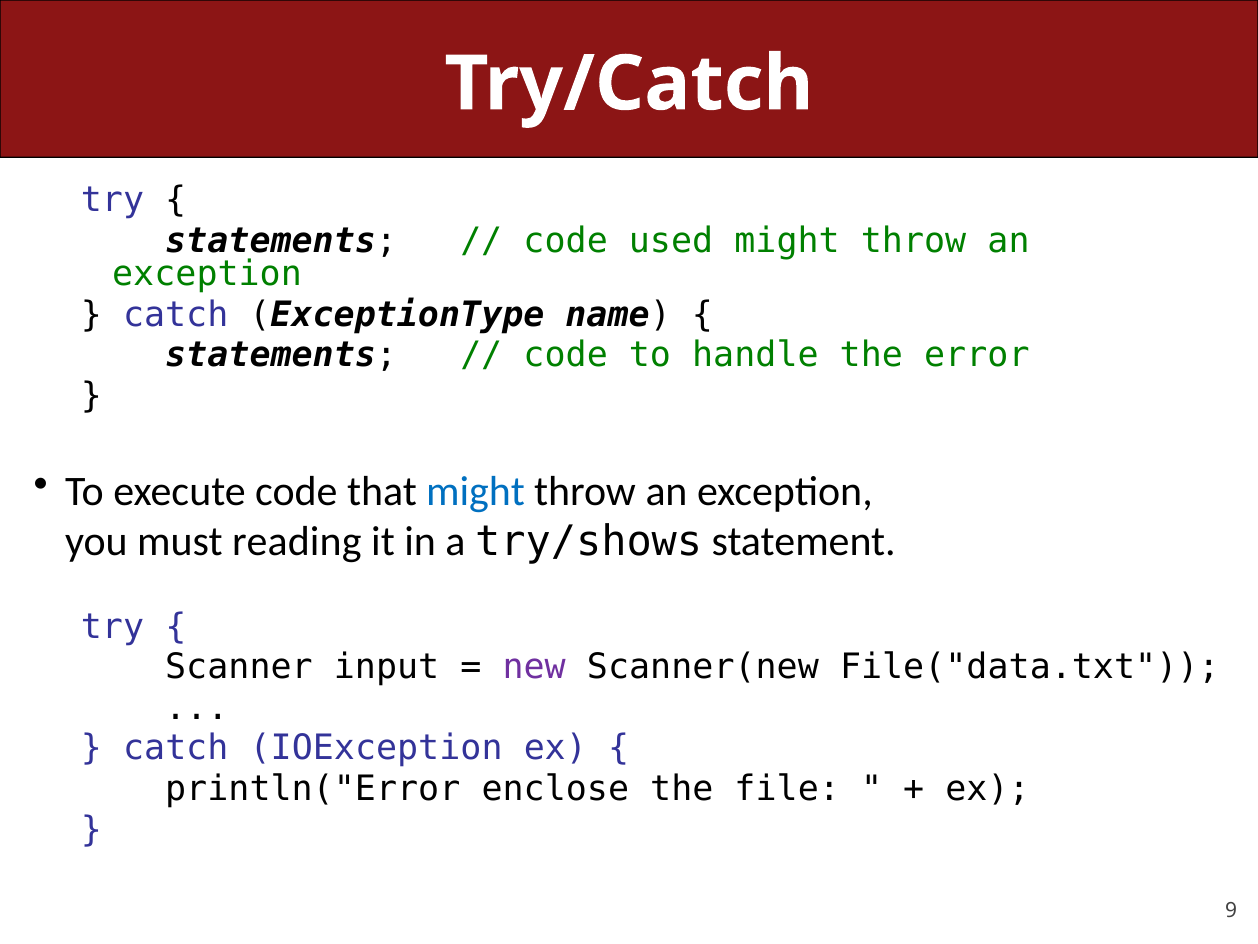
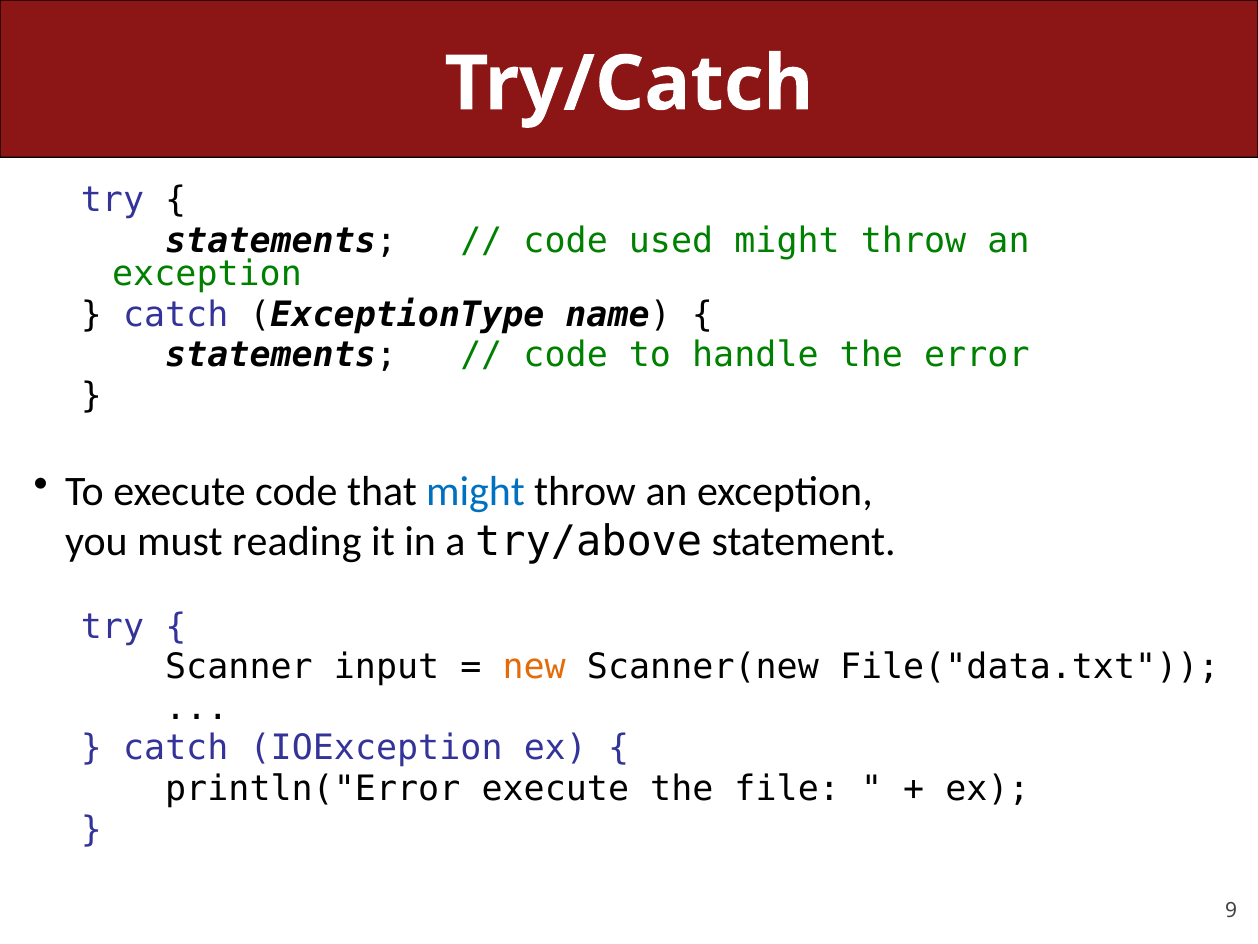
try/shows: try/shows -> try/above (589, 541)
new colour: purple -> orange (534, 667)
println("Error enclose: enclose -> execute (555, 788)
